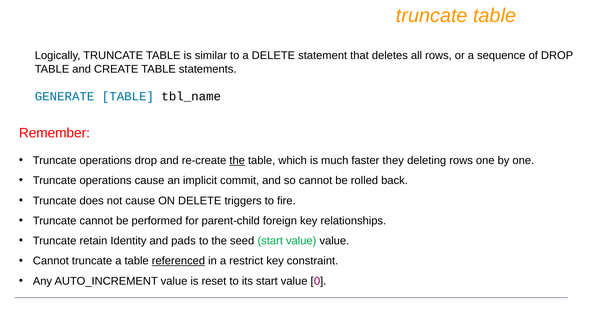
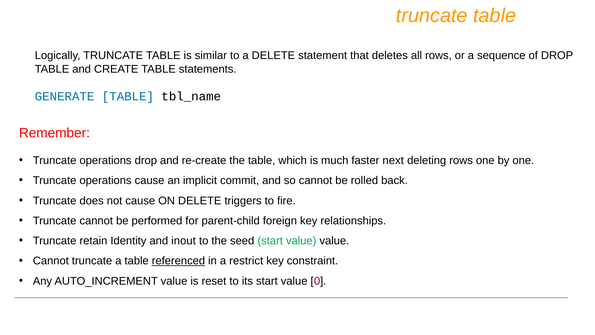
the underline: present -> none (237, 160)
they: they -> next (393, 160)
pads: pads -> inout (184, 241)
